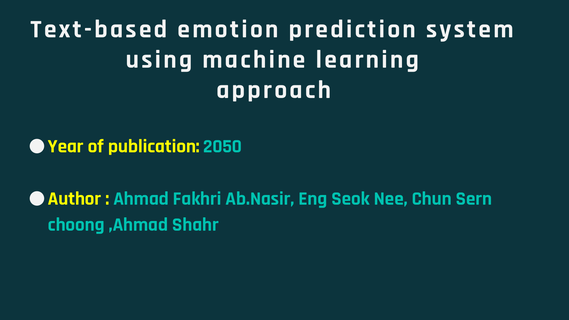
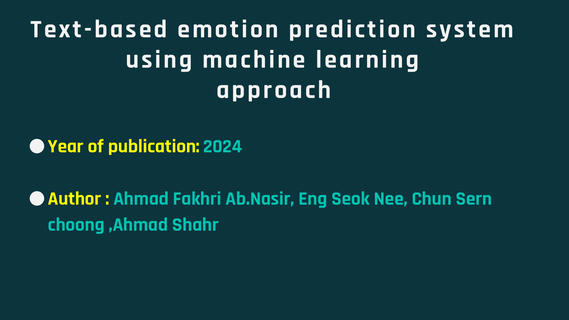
2050: 2050 -> 2024 (223, 146)
